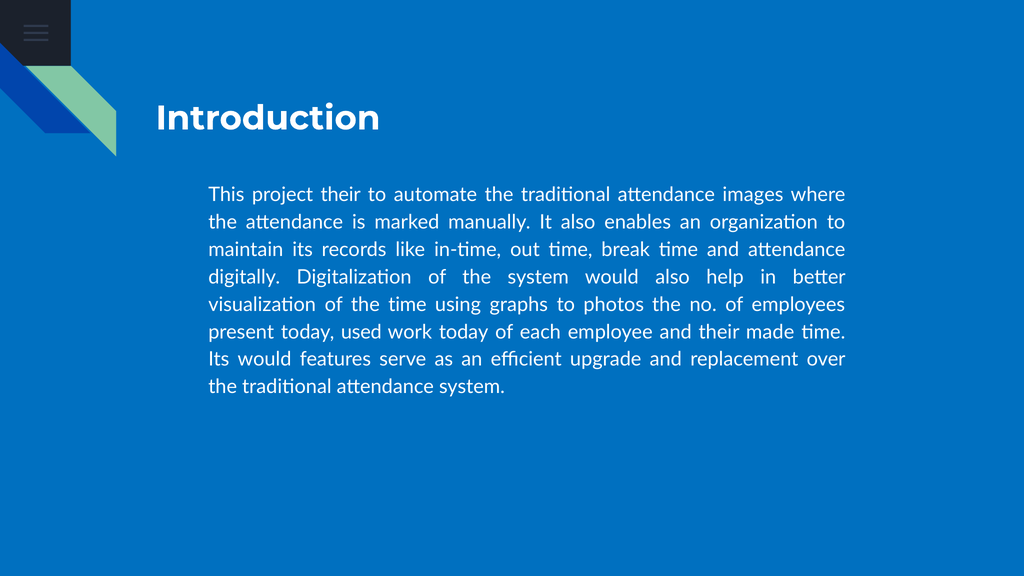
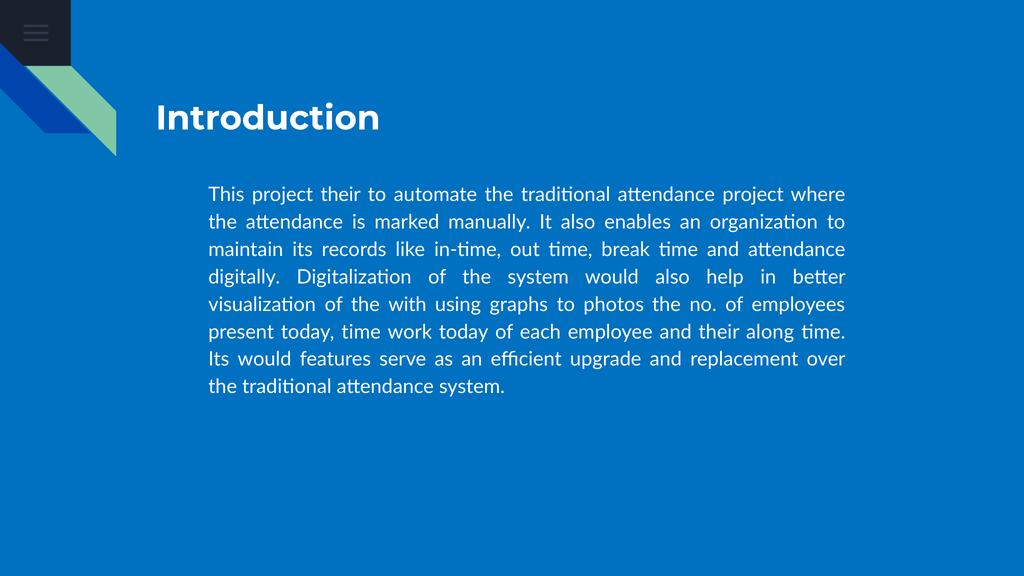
attendance images: images -> project (753, 195)
the time: time -> with (407, 304)
today used: used -> time (361, 332)
made: made -> along (770, 332)
